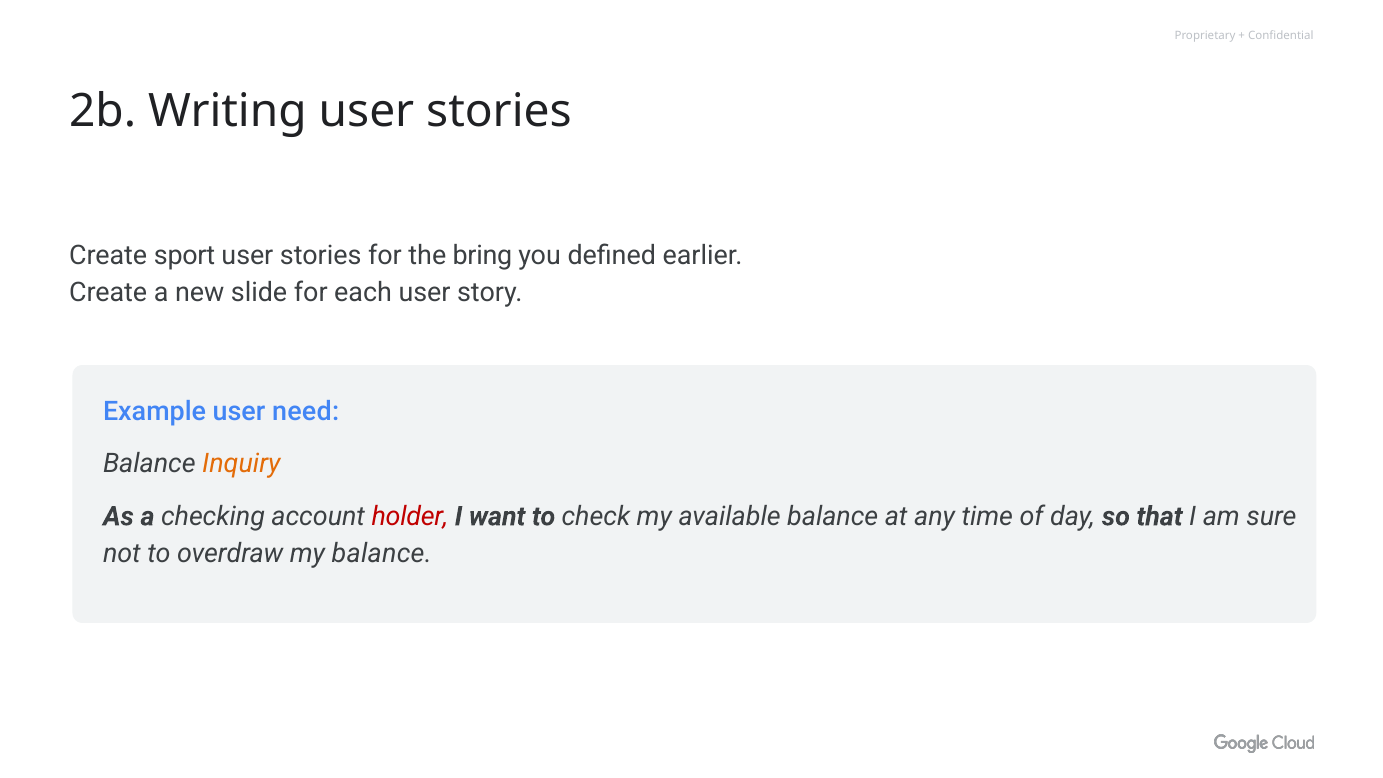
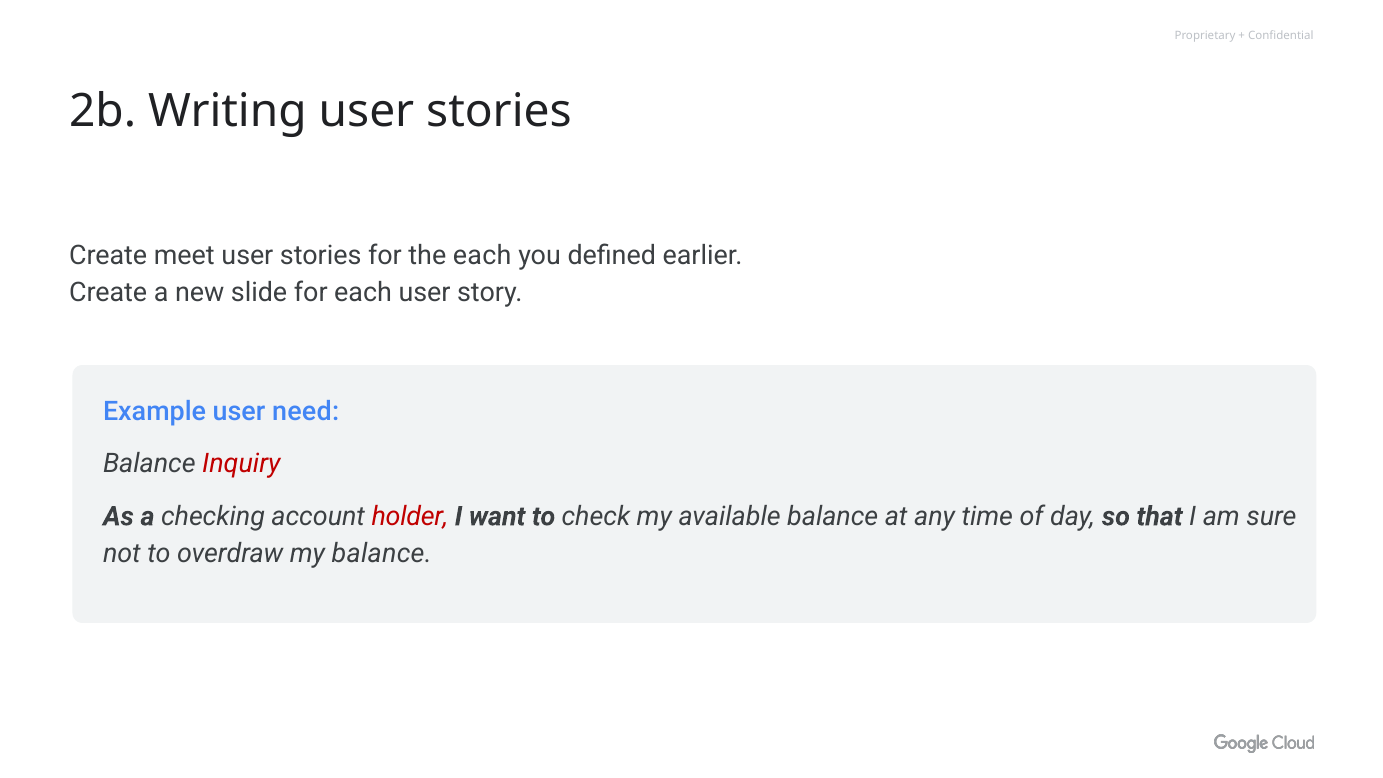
sport: sport -> meet (184, 255)
the bring: bring -> each (482, 255)
Inquiry colour: orange -> red (241, 464)
